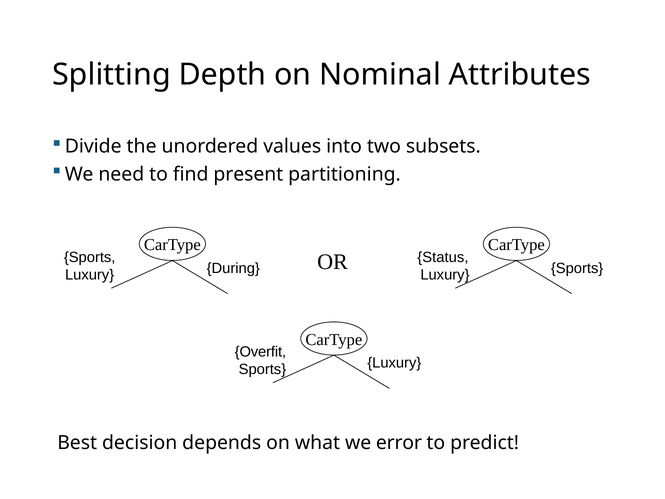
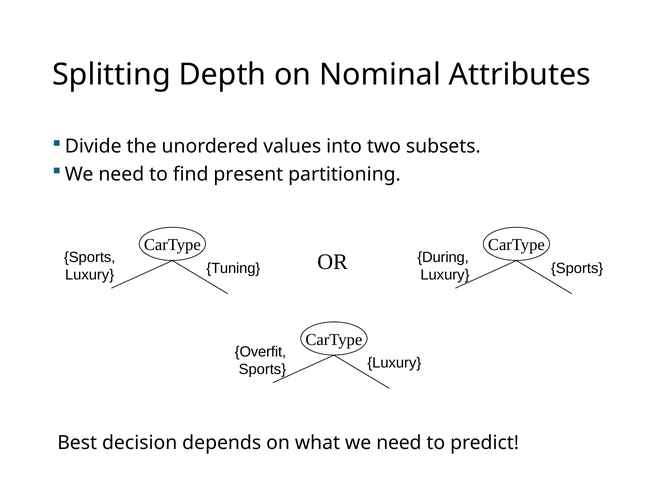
Status: Status -> During (443, 257)
During: During -> Tuning (233, 268)
what we error: error -> need (399, 443)
